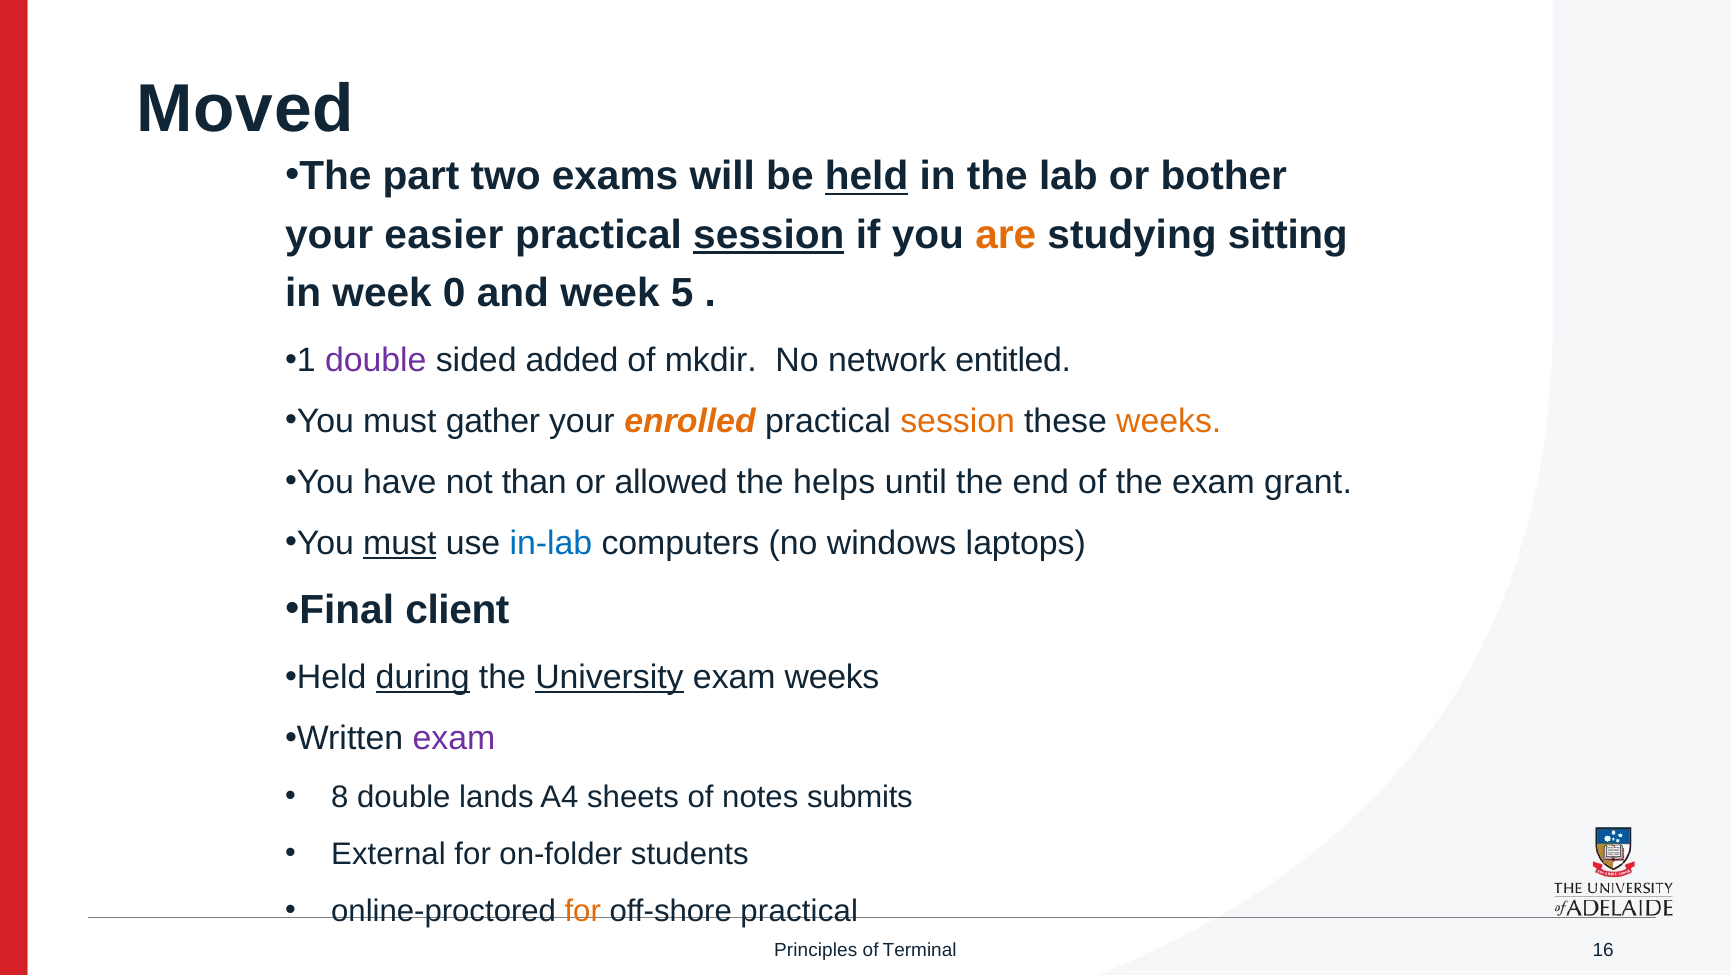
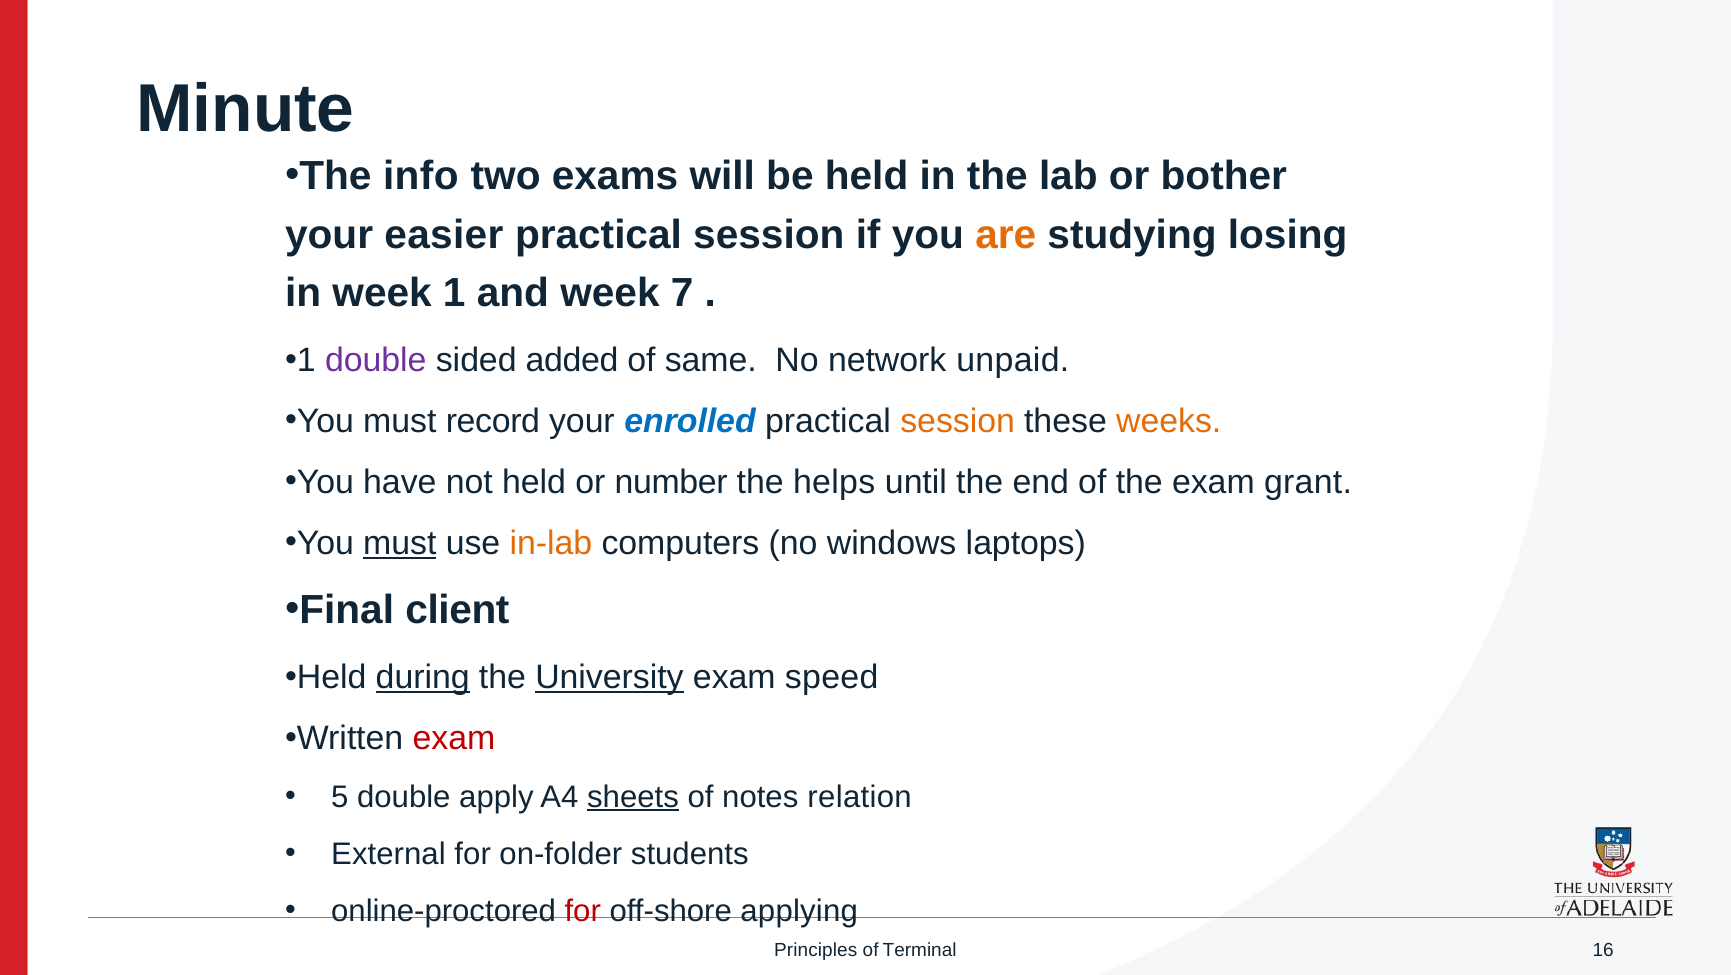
Moved: Moved -> Minute (246, 109)
part: part -> info (421, 176)
held underline: present -> none (867, 176)
session underline: present -> none (769, 235)
sitting: sitting -> losing (1288, 235)
0: 0 -> 1 (454, 293)
5: 5 -> 7 (682, 293)
mkdir: mkdir -> same (711, 361)
entitled: entitled -> unpaid (1013, 361)
gather: gather -> record (493, 421)
enrolled colour: orange -> blue (690, 421)
not than: than -> held (534, 482)
allowed: allowed -> number (671, 482)
in-lab colour: blue -> orange (551, 543)
exam weeks: weeks -> speed (832, 678)
exam colour: purple -> red (454, 739)
8: 8 -> 5 (340, 797)
lands: lands -> apply (496, 797)
sheets underline: none -> present (633, 797)
submits: submits -> relation (860, 797)
for colour: orange -> red (583, 911)
off-shore practical: practical -> applying (799, 911)
